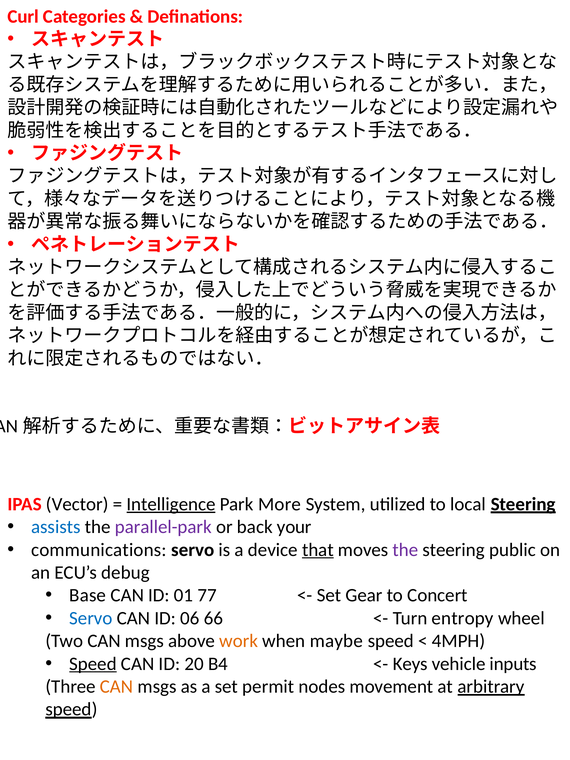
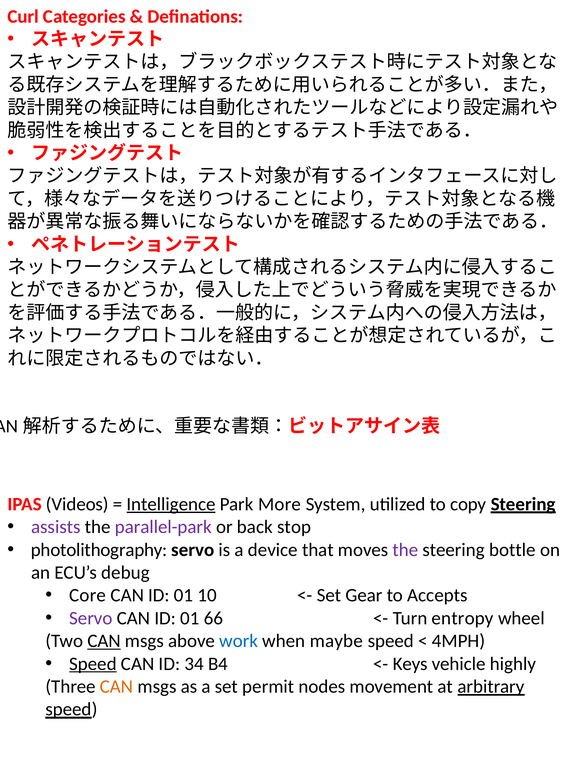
Vector: Vector -> Videos (77, 504)
local: local -> copy (468, 504)
assists colour: blue -> purple (56, 527)
your: your -> stop (294, 527)
communications: communications -> photolithography (99, 550)
that underline: present -> none (318, 550)
public: public -> bottle (512, 550)
Base: Base -> Core (88, 595)
77: 77 -> 10 (207, 595)
Concert: Concert -> Accepts (437, 595)
Servo colour: blue -> purple (91, 618)
06: 06 -> 01 (190, 618)
CAN underline: none -> present (104, 641)
work colour: orange -> blue (239, 641)
20: 20 -> 34 (194, 664)
inputs: inputs -> highly (513, 664)
